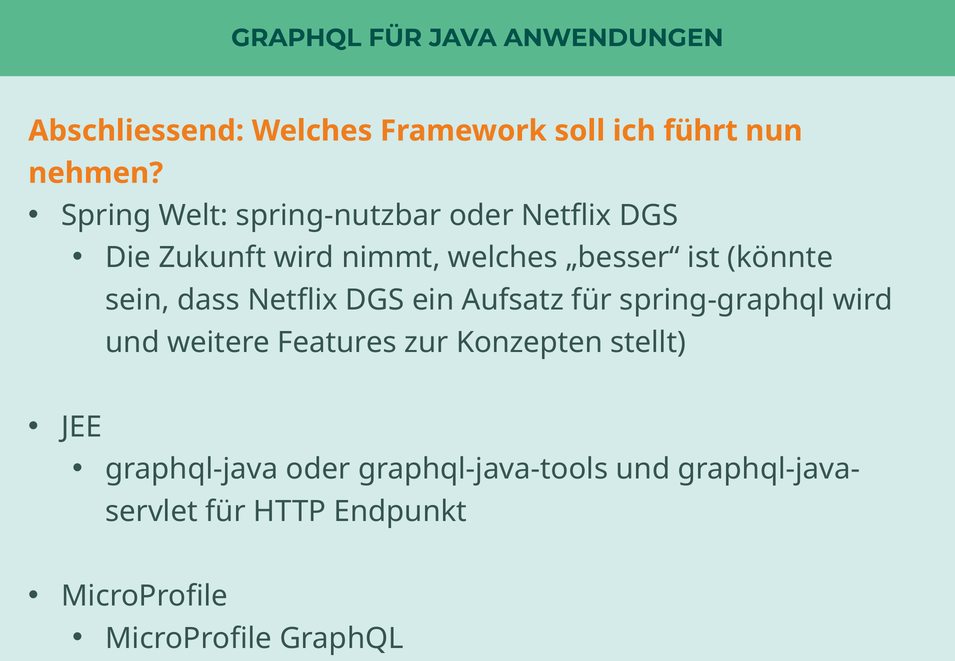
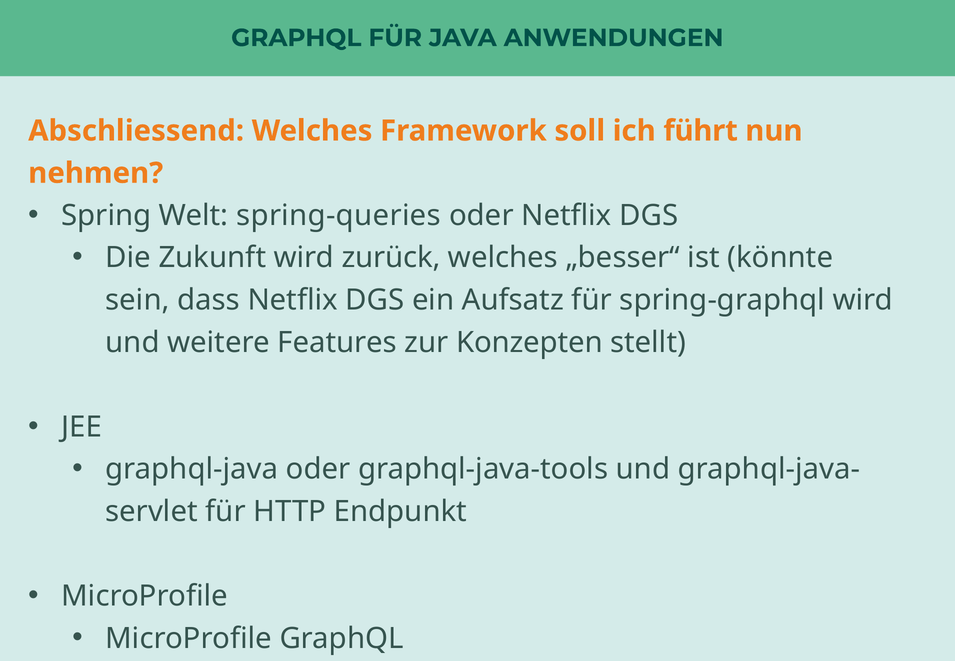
spring-nutzbar: spring-nutzbar -> spring-queries (339, 216)
nimmt: nimmt -> zurück (391, 258)
